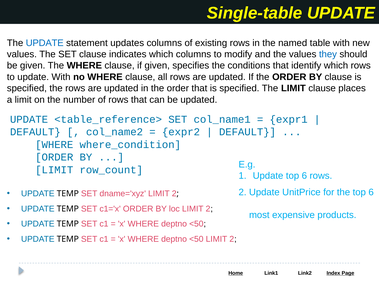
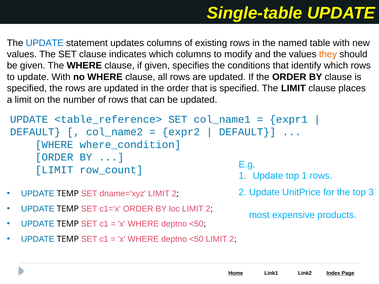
they colour: blue -> orange (328, 54)
Update top 6: 6 -> 1 (304, 176)
the top 6: 6 -> 3 (371, 192)
